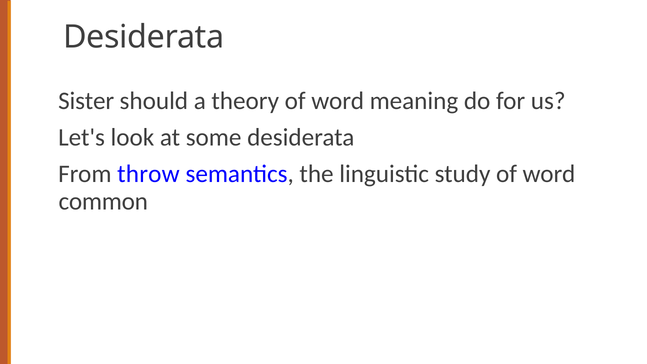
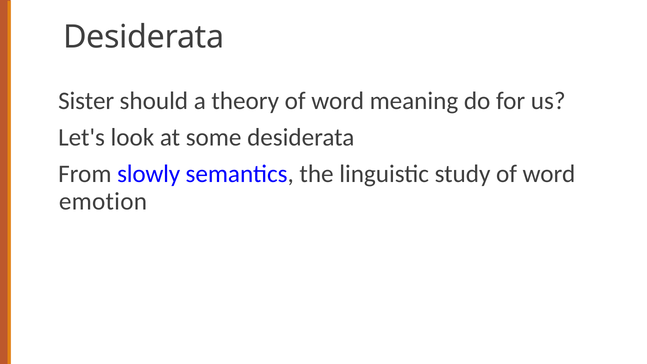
throw: throw -> slowly (149, 174)
common: common -> emotion (103, 201)
